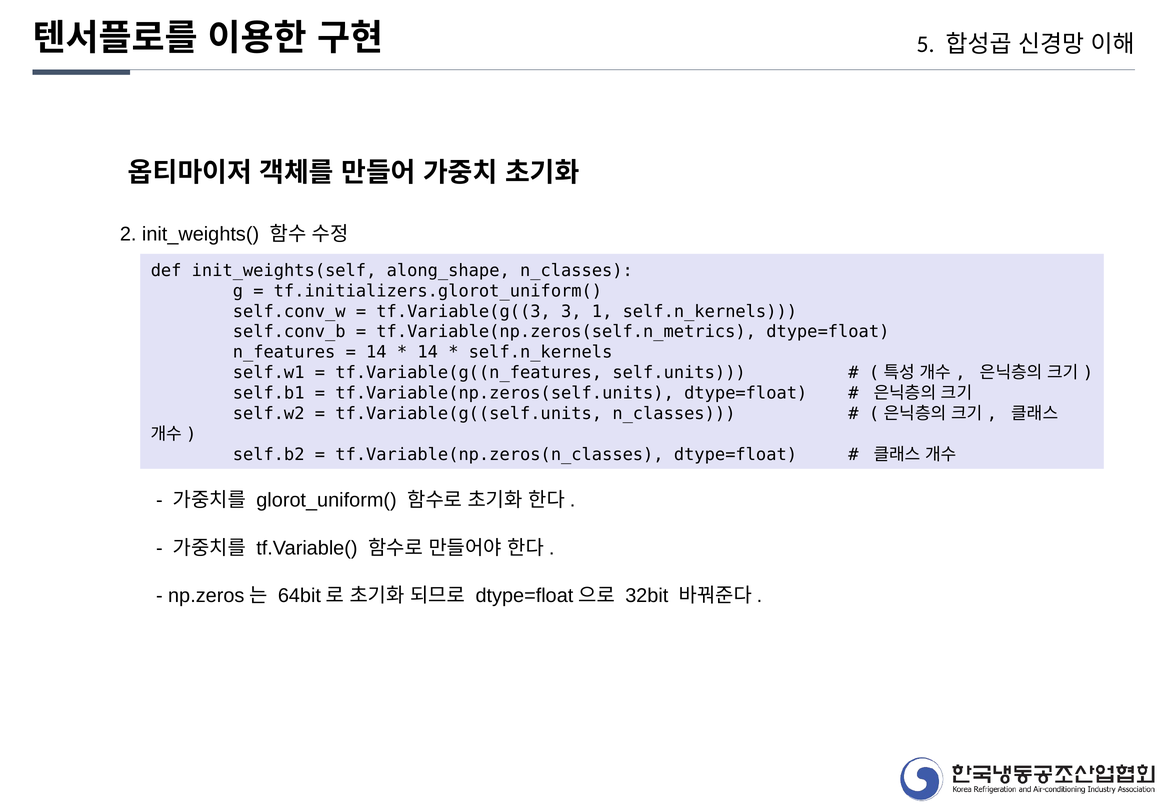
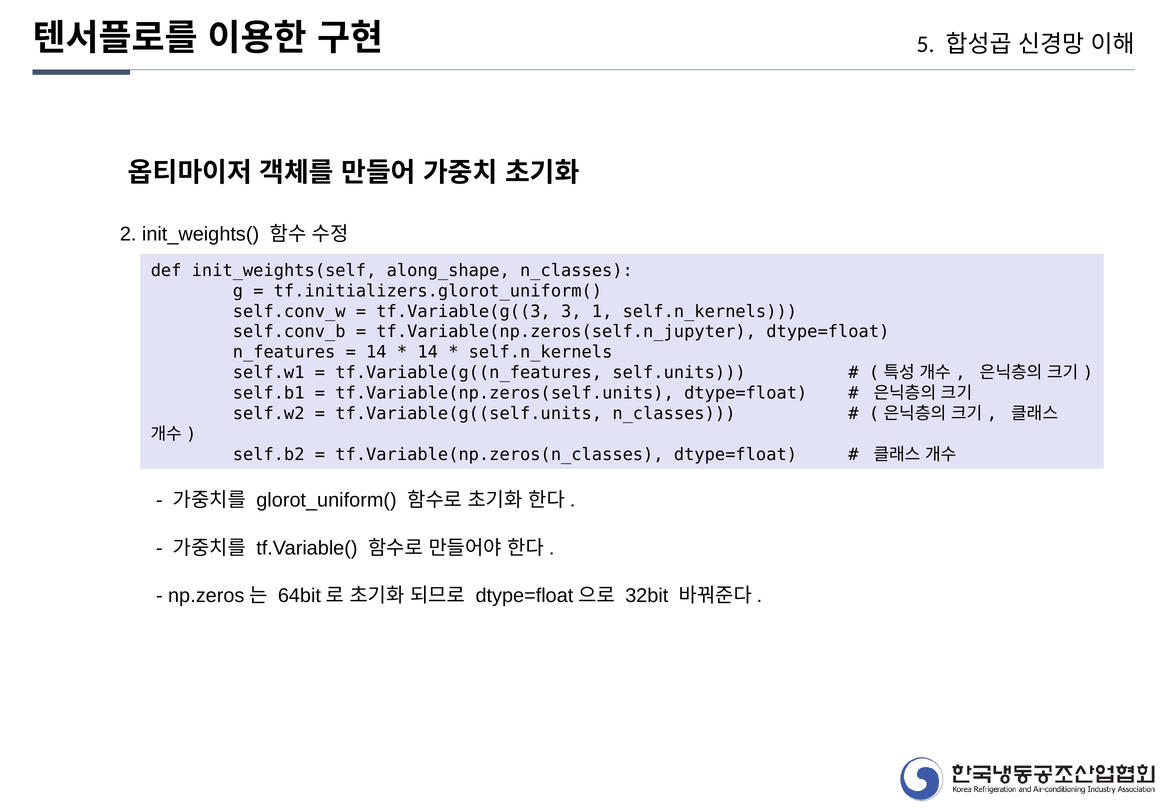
tf.Variable(np.zeros(self.n_metrics: tf.Variable(np.zeros(self.n_metrics -> tf.Variable(np.zeros(self.n_jupyter (566, 332)
